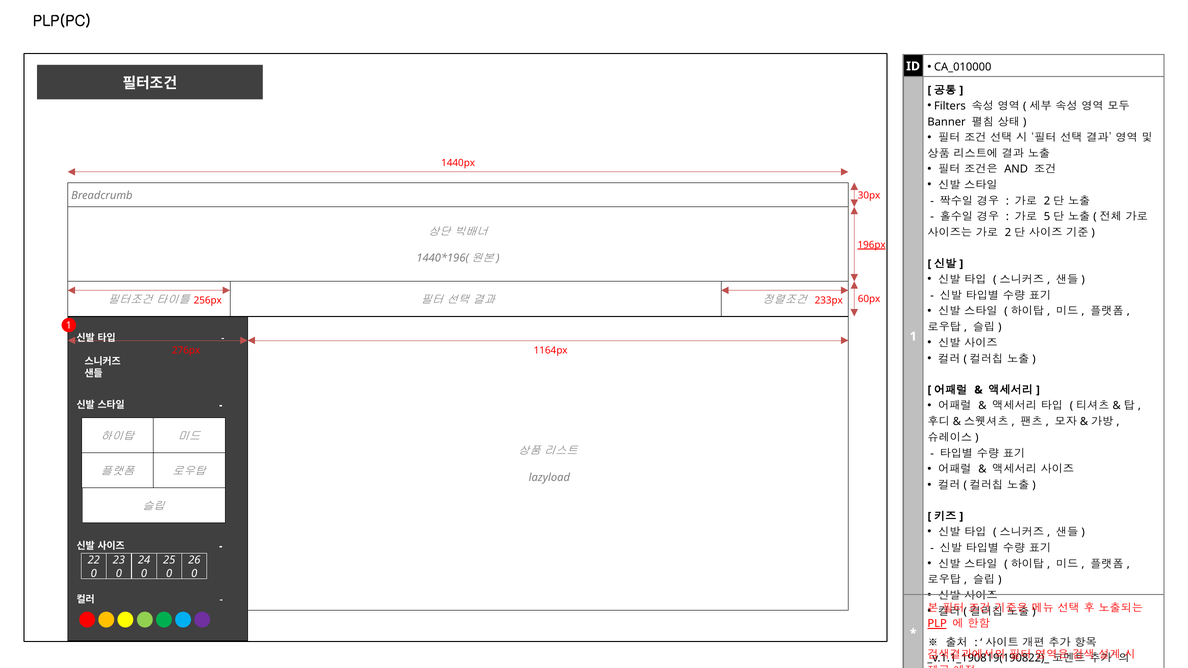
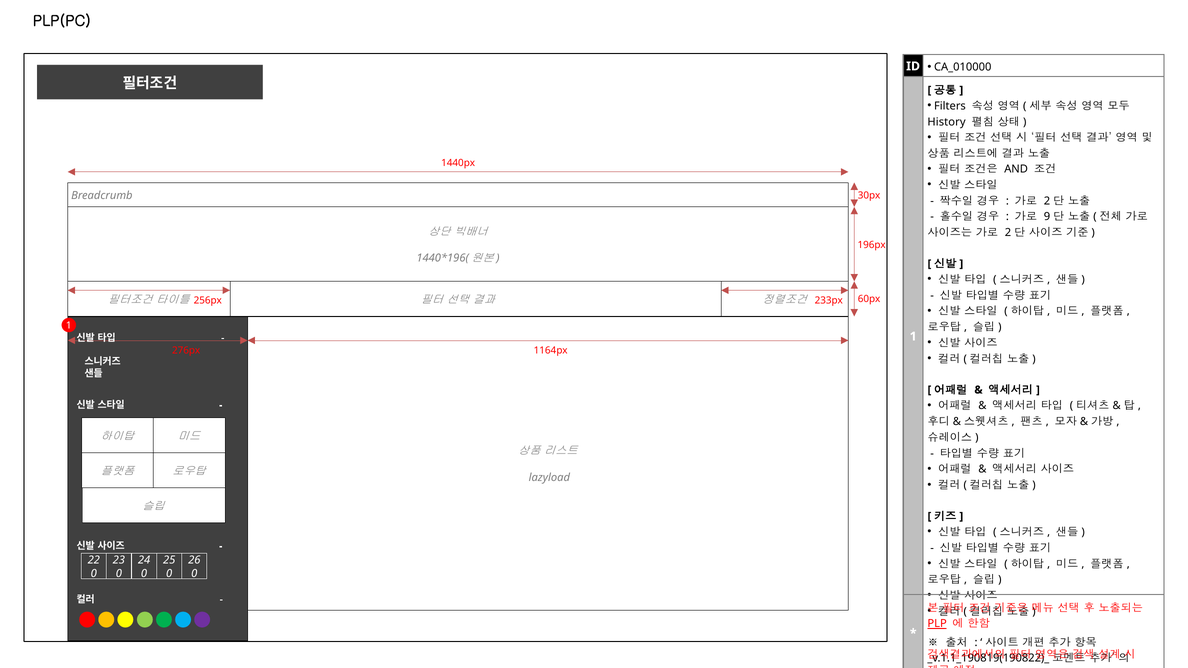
Banner: Banner -> History (947, 122)
5: 5 -> 9 (1047, 217)
196px underline: present -> none (872, 245)
